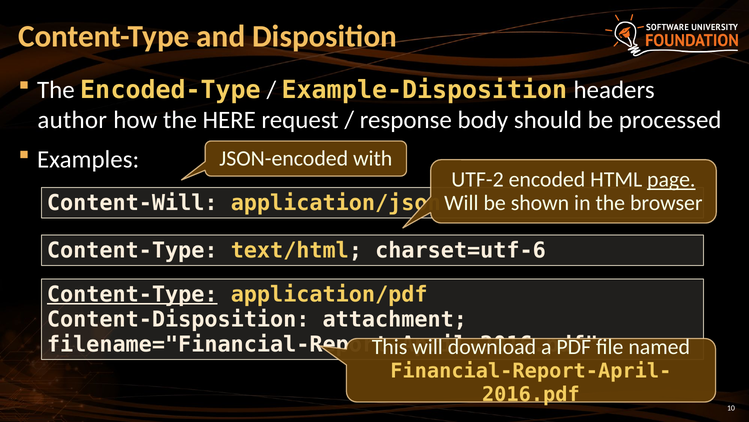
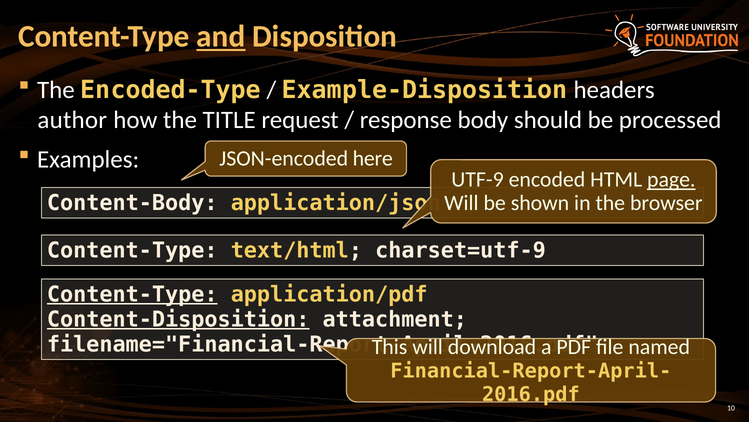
and underline: none -> present (221, 36)
HERE: HERE -> TITLE (229, 120)
with: with -> here (373, 158)
UTF-2: UTF-2 -> UTF-9 (478, 179)
Content-Will: Content-Will -> Content-Body (132, 203)
charset=utf-6: charset=utf-6 -> charset=utf-9 (460, 250)
Content-Disposition underline: none -> present (178, 319)
